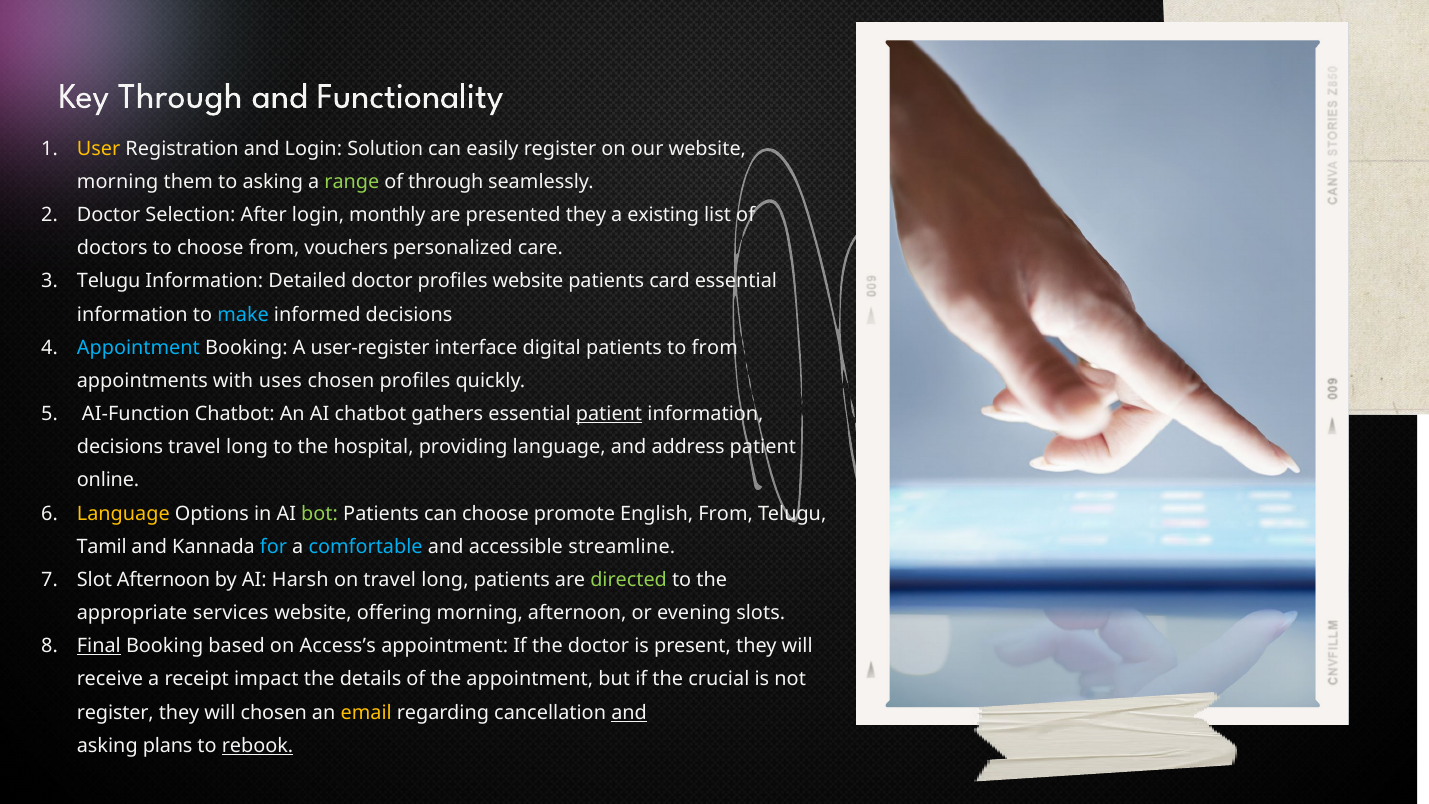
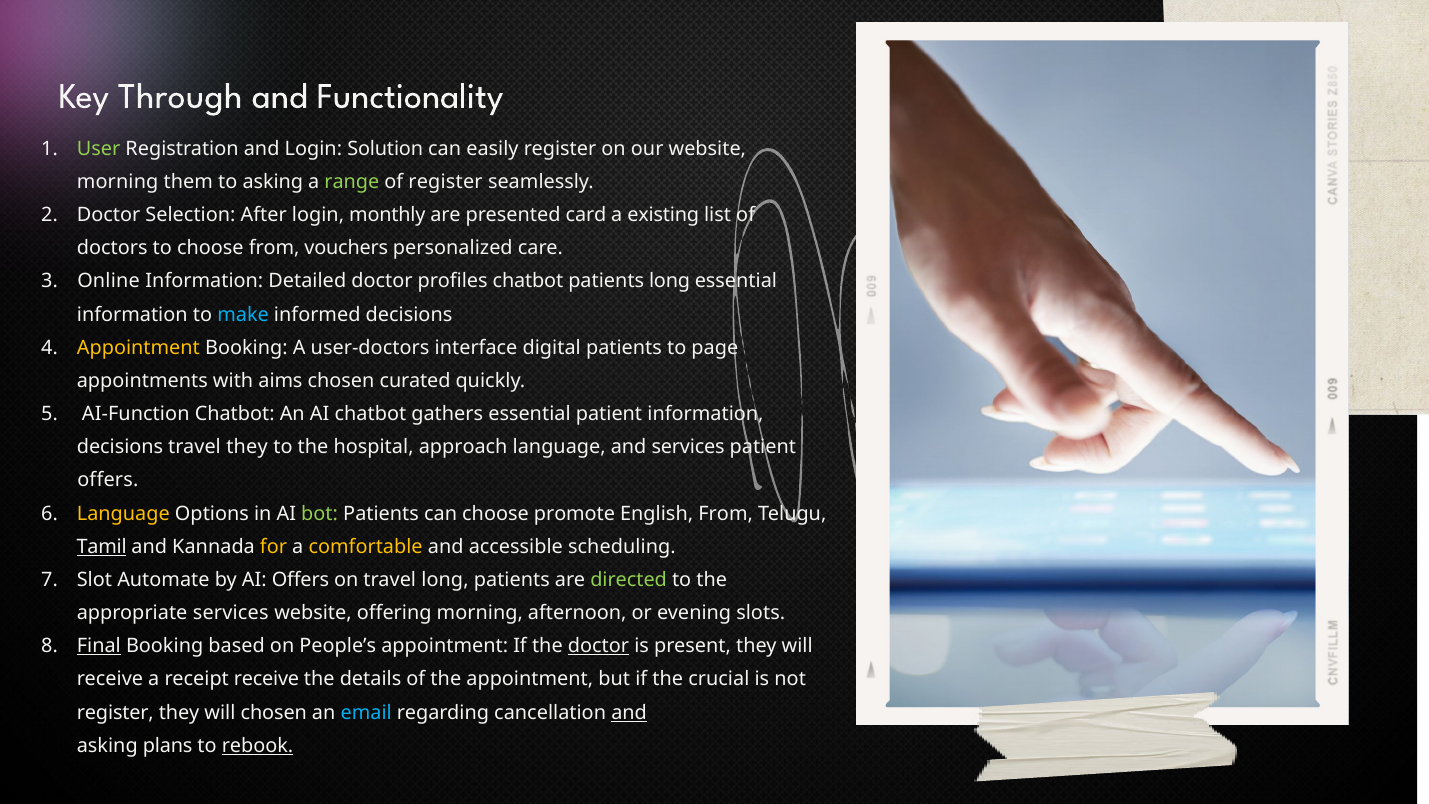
User colour: yellow -> light green (99, 149)
of through: through -> register (446, 182)
presented they: they -> card (586, 215)
Telugu: Telugu -> Online (109, 281)
profiles website: website -> chatbot (528, 281)
patients card: card -> long (670, 281)
Appointment colour: light blue -> yellow (138, 348)
user-register: user-register -> user-doctors (370, 348)
to from: from -> page (715, 348)
uses: uses -> aims (280, 381)
chosen profiles: profiles -> curated (415, 381)
patient underline: present -> none (609, 414)
long: long -> they (247, 447)
providing: providing -> approach (463, 447)
and address: address -> services (688, 447)
online: online -> offers (108, 480)
Tamil underline: none -> present (102, 547)
for colour: light blue -> yellow (274, 547)
comfortable colour: light blue -> yellow (366, 547)
streamline: streamline -> scheduling (622, 547)
Slot Afternoon: Afternoon -> Automate (163, 580)
AI Harsh: Harsh -> Offers (300, 580)
Access’s: Access’s -> People’s (338, 646)
doctor underline: none -> present (598, 646)
receipt impact: impact -> receive (267, 679)
email colour: yellow -> light blue (366, 712)
